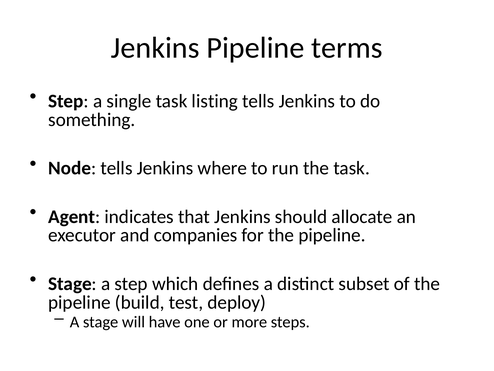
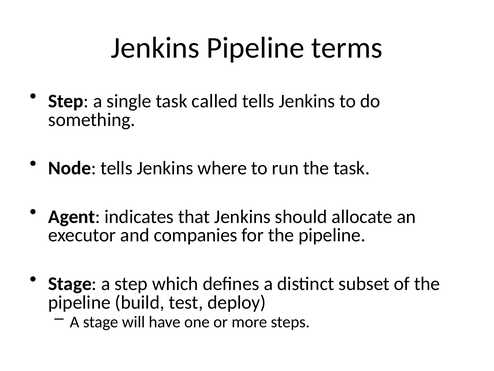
listing: listing -> called (215, 101)
